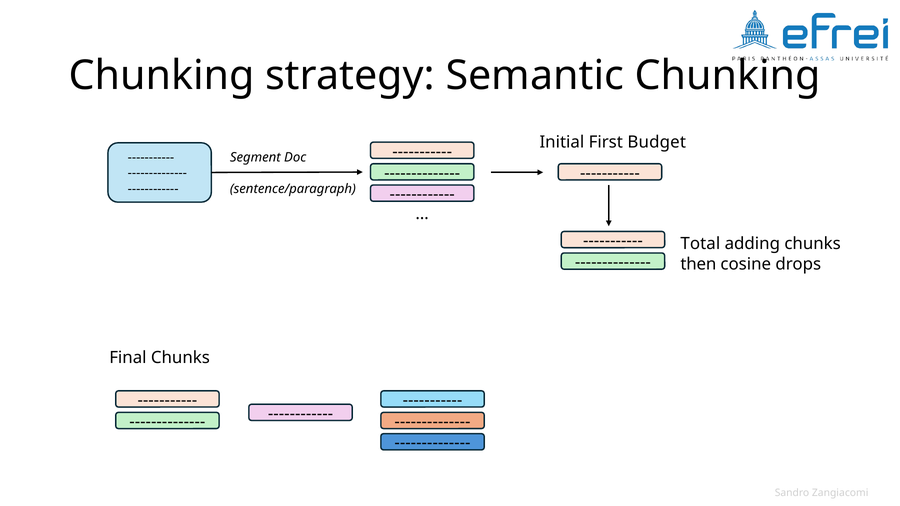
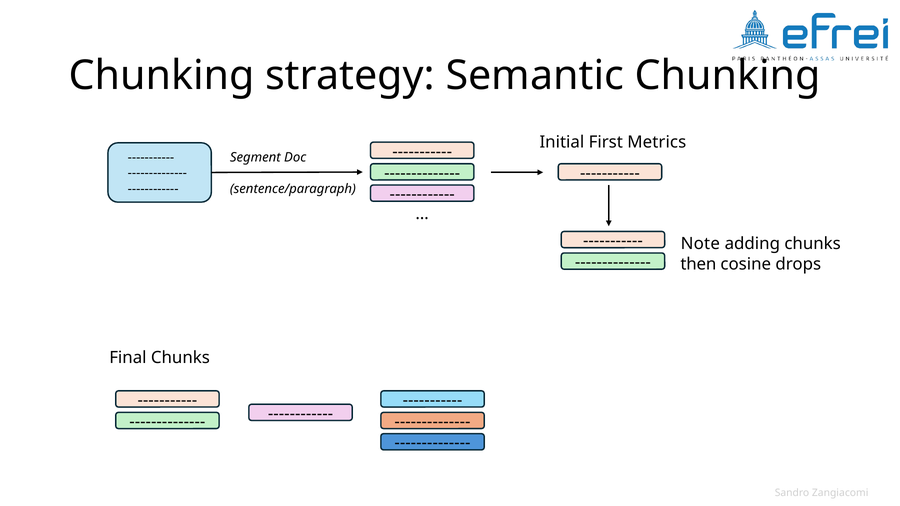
Budget: Budget -> Metrics (657, 142)
Total: Total -> Note (700, 244)
